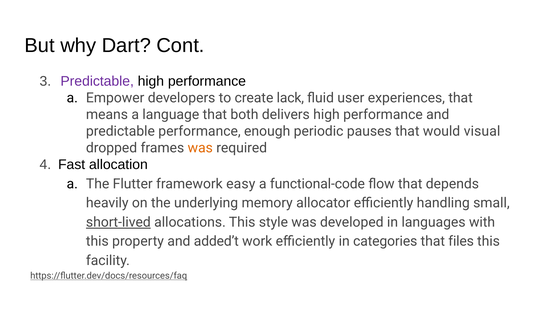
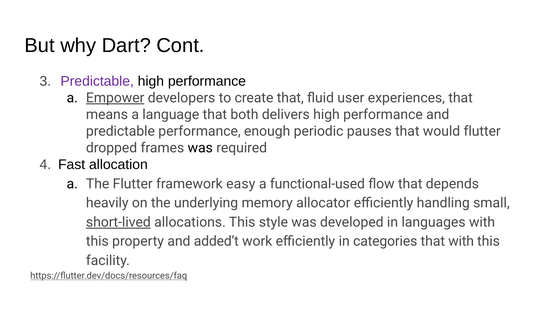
Empower underline: none -> present (115, 98)
create lack: lack -> that (290, 98)
would visual: visual -> flutter (482, 131)
was colour: orange -> black (200, 148)
functional-code: functional-code -> functional-used (317, 184)
that files: files -> with (461, 242)
